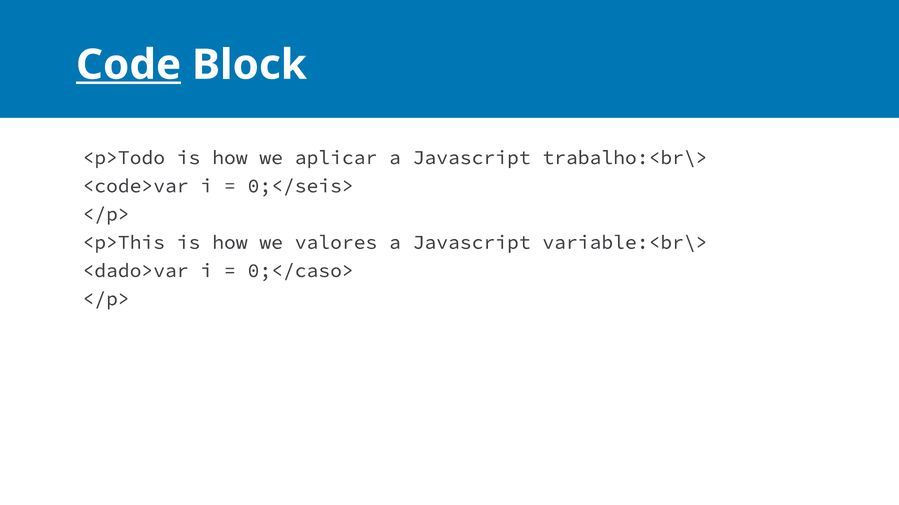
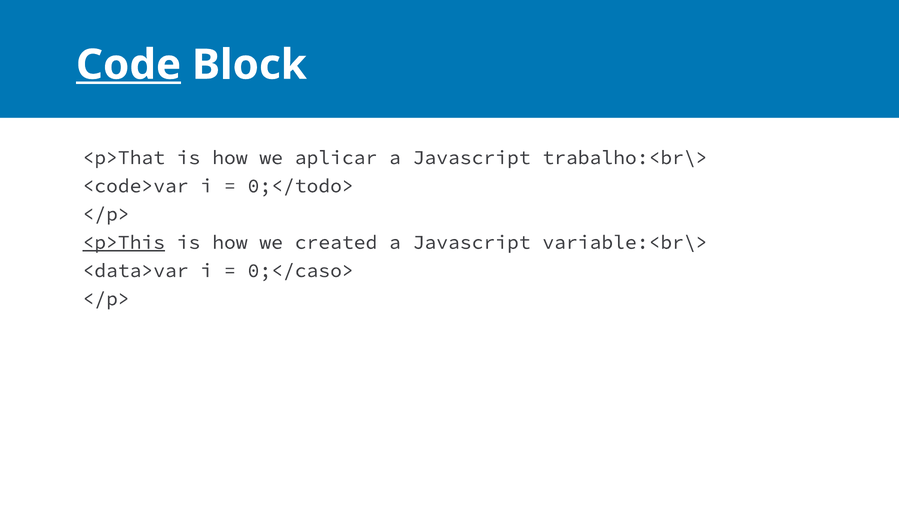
<p>Todo: <p>Todo -> <p>That (124, 158)
0;</seis>: 0;</seis> -> 0;</todo> (301, 186)
<p>This underline: none -> present (124, 243)
valores: valores -> created (336, 243)
<dado>var: <dado>var -> <data>var (136, 271)
